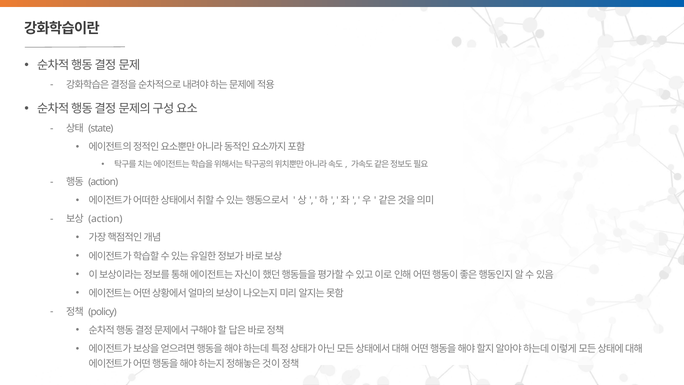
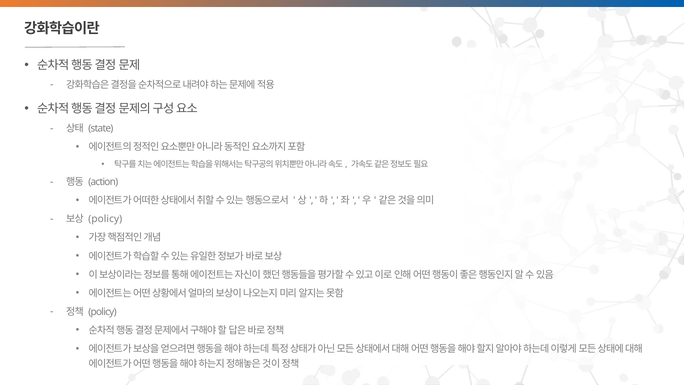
action: action -> policy (105, 219)
